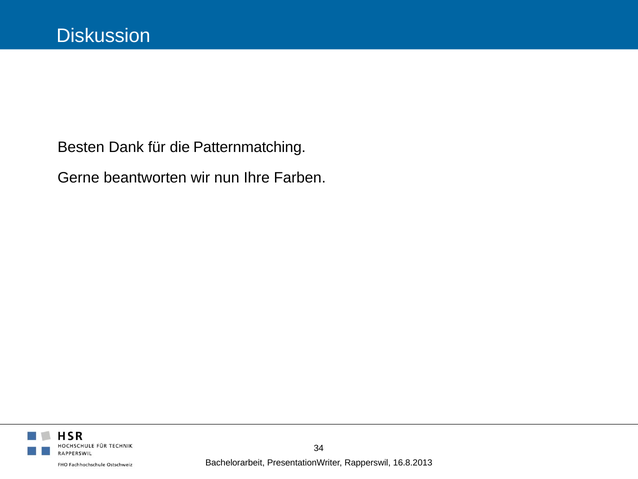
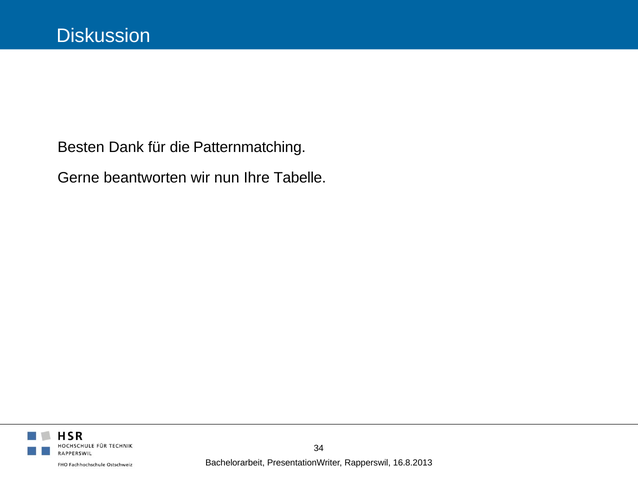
Farben: Farben -> Tabelle (300, 178)
